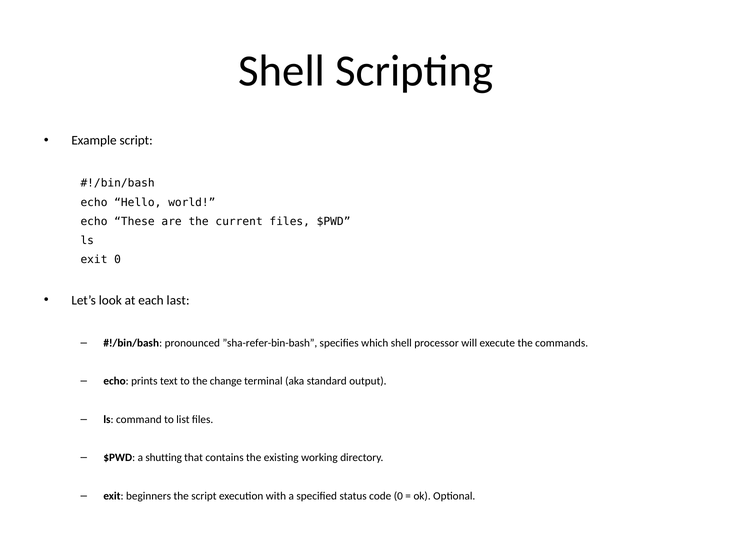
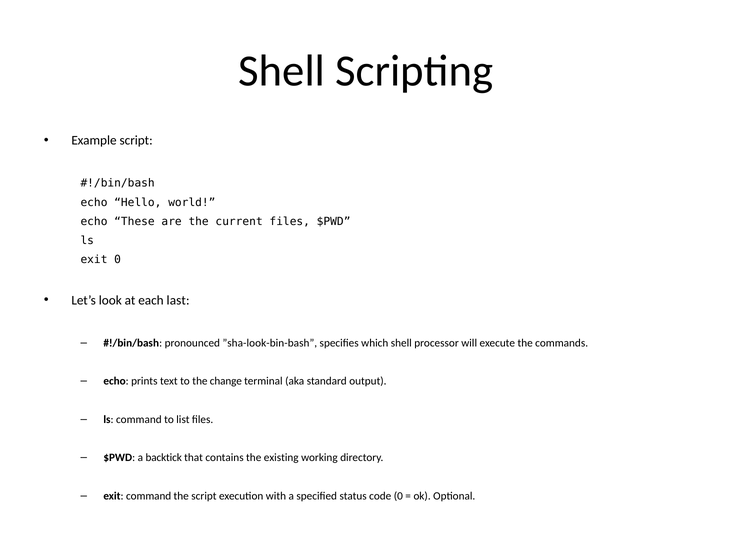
”sha-refer-bin-bash: ”sha-refer-bin-bash -> ”sha-look-bin-bash (270, 343)
shutting: shutting -> backtick (164, 458)
exit beginners: beginners -> command (149, 496)
